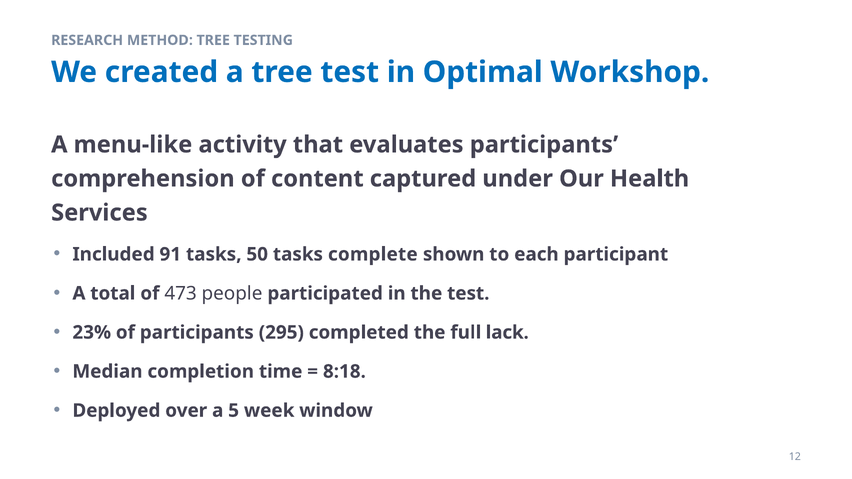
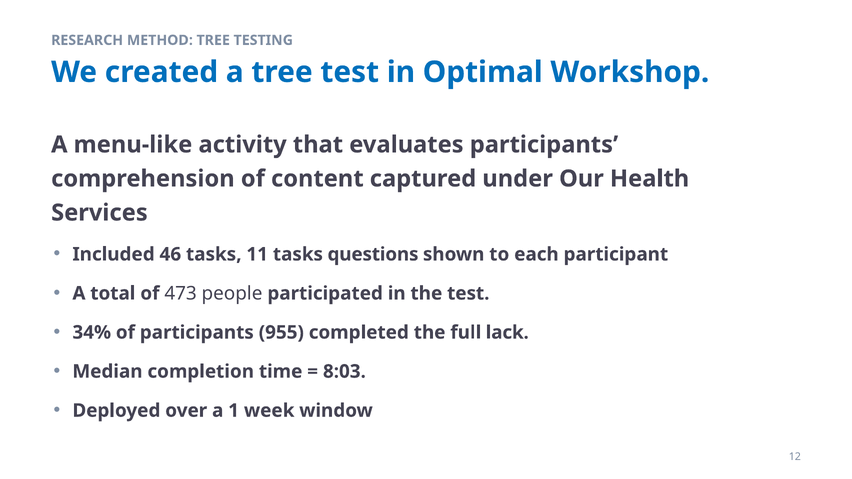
91: 91 -> 46 (170, 254)
50: 50 -> 11 (257, 254)
complete: complete -> questions (373, 254)
23%: 23% -> 34% (92, 333)
295: 295 -> 955 (281, 333)
8:18: 8:18 -> 8:03 (344, 372)
5: 5 -> 1 (234, 411)
